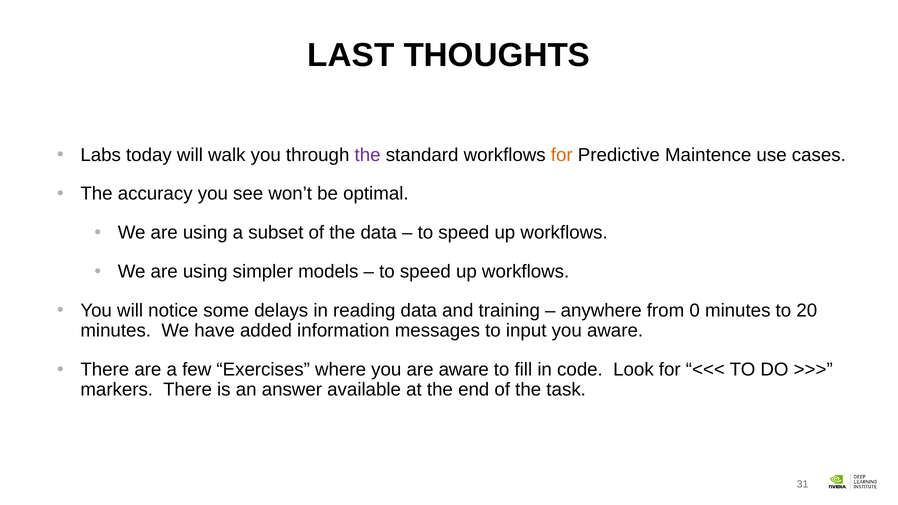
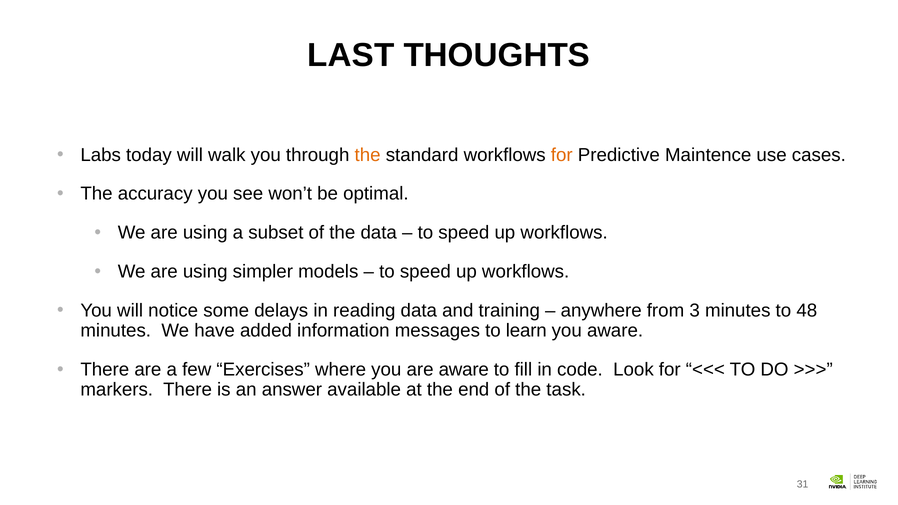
the colour: purple -> orange (368, 155)
0: 0 -> 3 (695, 311)
20: 20 -> 48 (807, 311)
input: input -> learn (526, 331)
